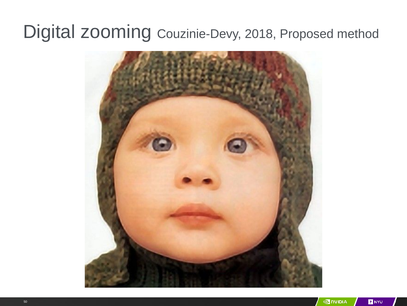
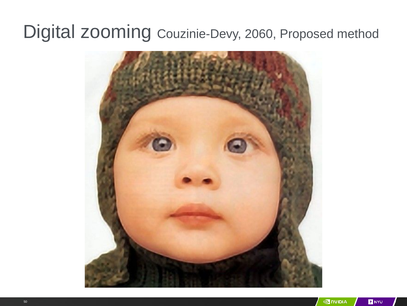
2018: 2018 -> 2060 (261, 34)
